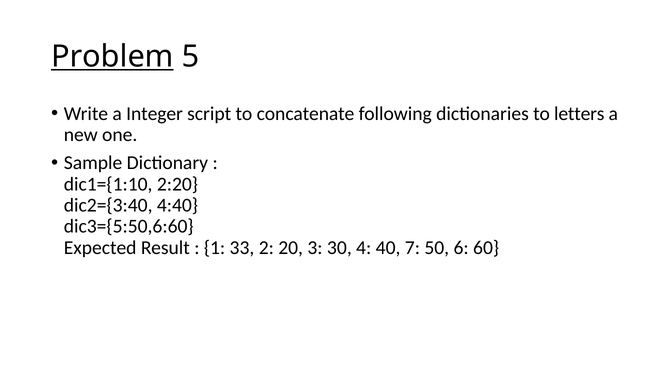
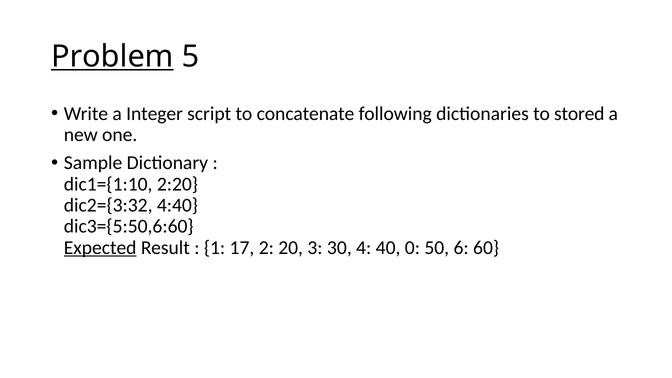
letters: letters -> stored (579, 114)
dic2={3:40: dic2={3:40 -> dic2={3:32 (108, 205)
Expected underline: none -> present (100, 248)
33: 33 -> 17 (242, 248)
7: 7 -> 0 (412, 248)
